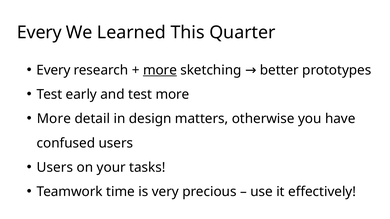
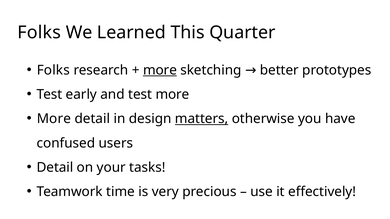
Every: Every -> Folks (39, 32)
Every: Every -> Folks (53, 70)
matters underline: none -> present (202, 119)
Users: Users -> Detail (55, 168)
